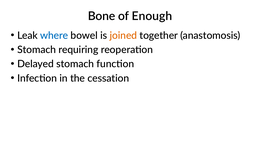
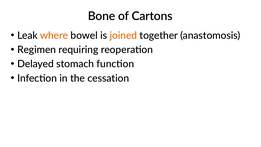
Enough: Enough -> Cartons (152, 16)
where colour: blue -> orange (54, 36)
Stomach: Stomach -> Regimen (37, 50)
